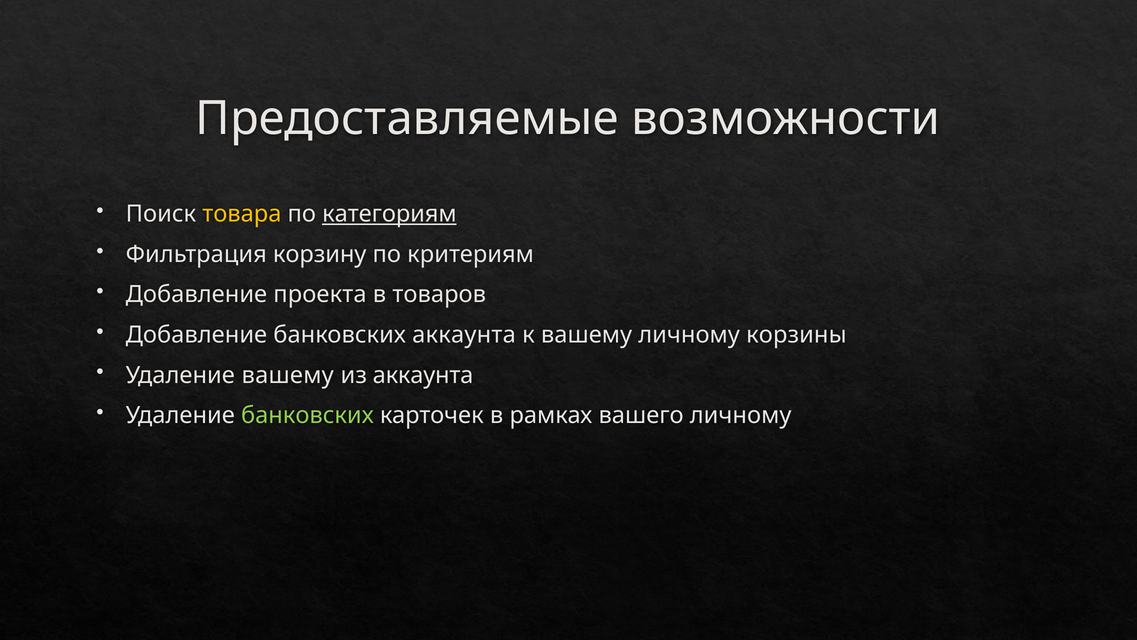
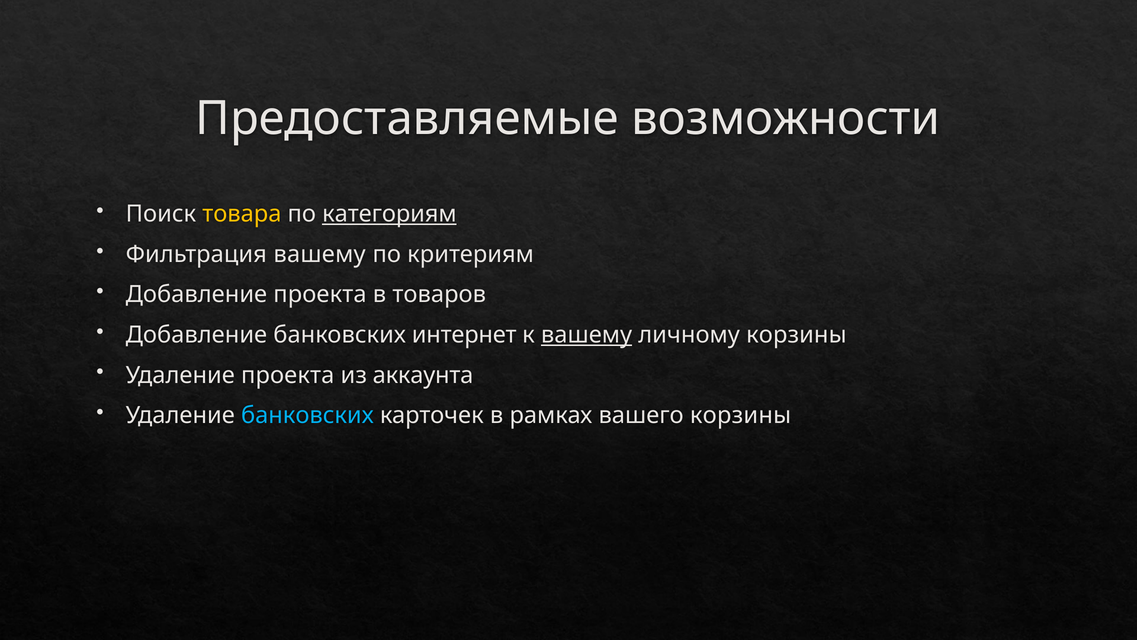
Фильтрация корзину: корзину -> вашему (320, 254)
банковских аккаунта: аккаунта -> интернет (464, 335)
вашему underline: none -> present (587, 335)
Удаление вашему: вашему -> проекта (288, 375)
банковских colour: light green -> light blue (307, 415)
вашего личному: личному -> корзины (741, 415)
